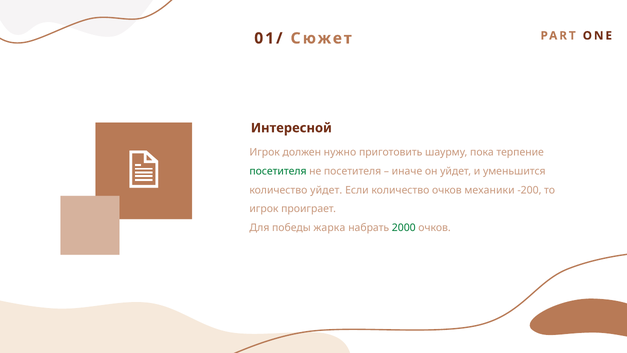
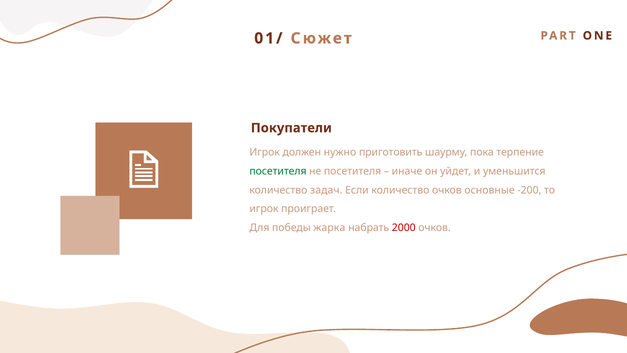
Интересной: Интересной -> Покупатели (291, 128)
количество уйдет: уйдет -> задач (326, 190)
механики: механики -> основные (490, 190)
2000 colour: green -> red (404, 228)
